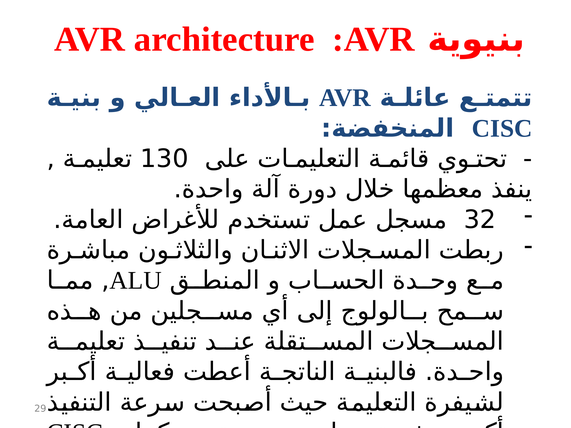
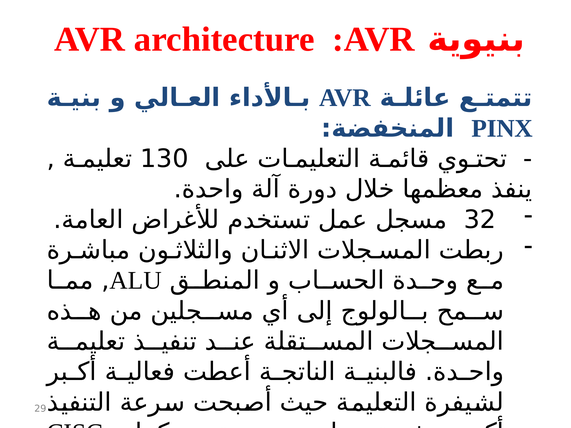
CISC: CISC -> PINX (502, 128)
